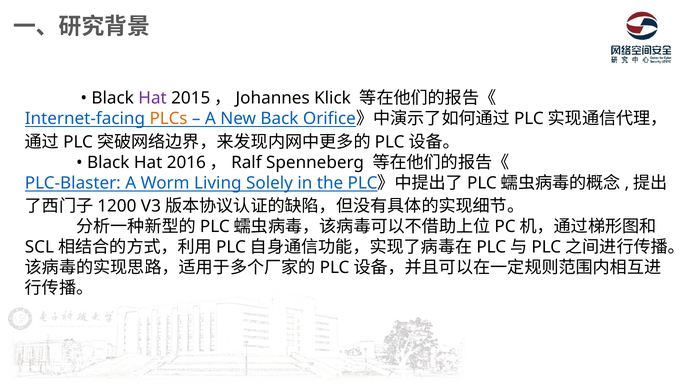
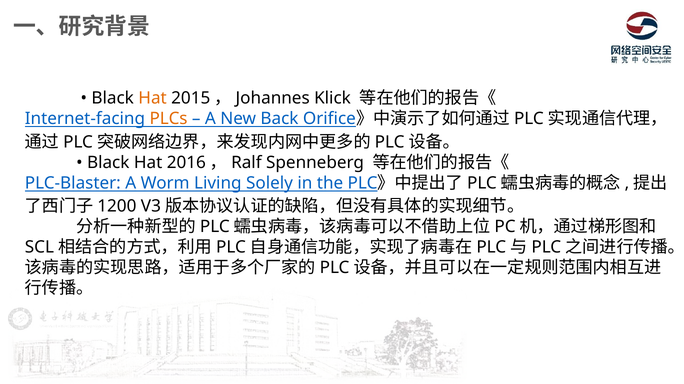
Hat colour: purple -> orange (153, 99)
